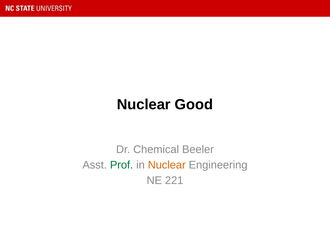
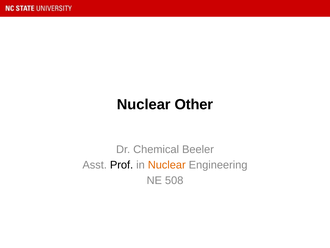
Good: Good -> Other (194, 104)
Prof colour: green -> black (122, 165)
221: 221 -> 508 (174, 180)
